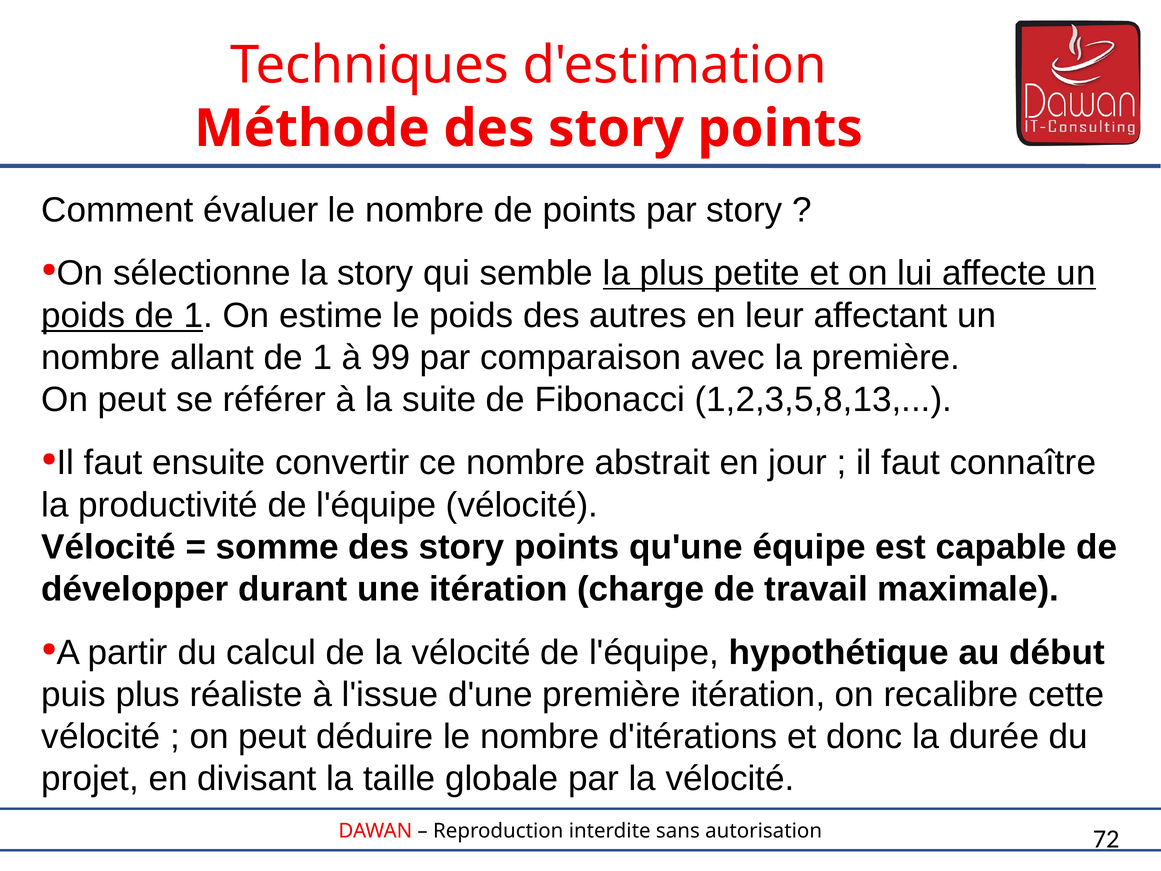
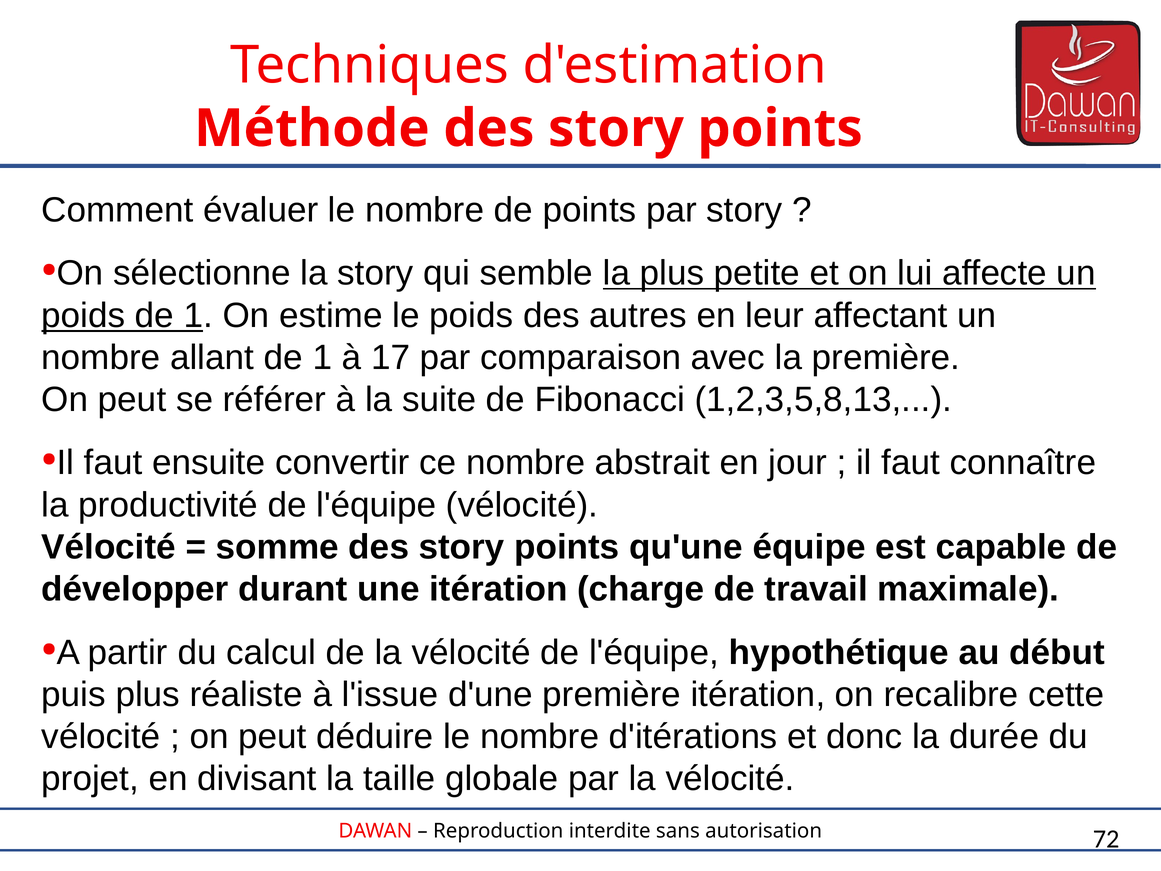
99: 99 -> 17 (391, 357)
